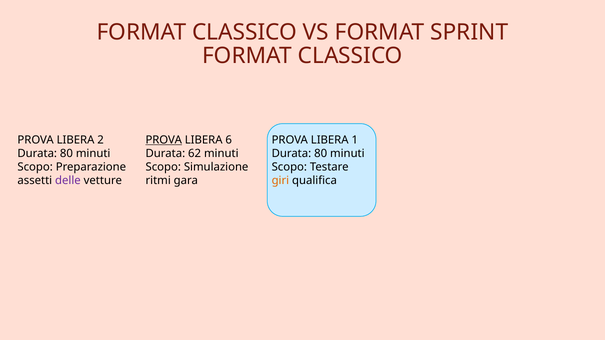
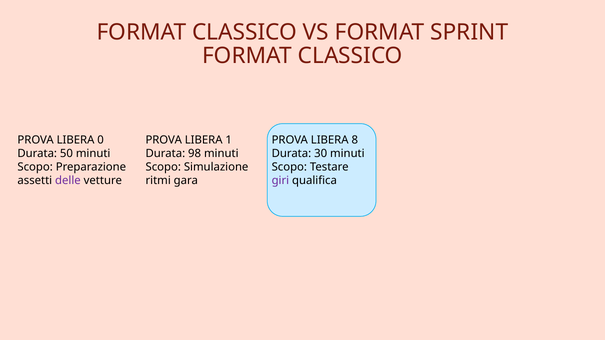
2: 2 -> 0 (101, 140)
PROVA underline: present -> none (164, 140)
6: 6 -> 1 (229, 140)
1: 1 -> 8 (355, 140)
80: 80 -> 50 (66, 154)
62: 62 -> 98 (195, 154)
80: 80 -> 30 (321, 154)
giri colour: orange -> purple (280, 181)
